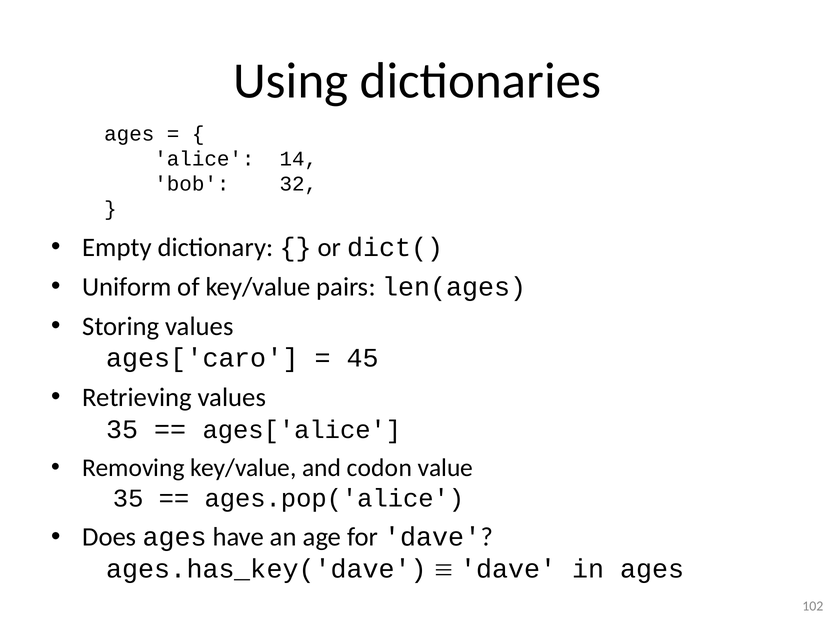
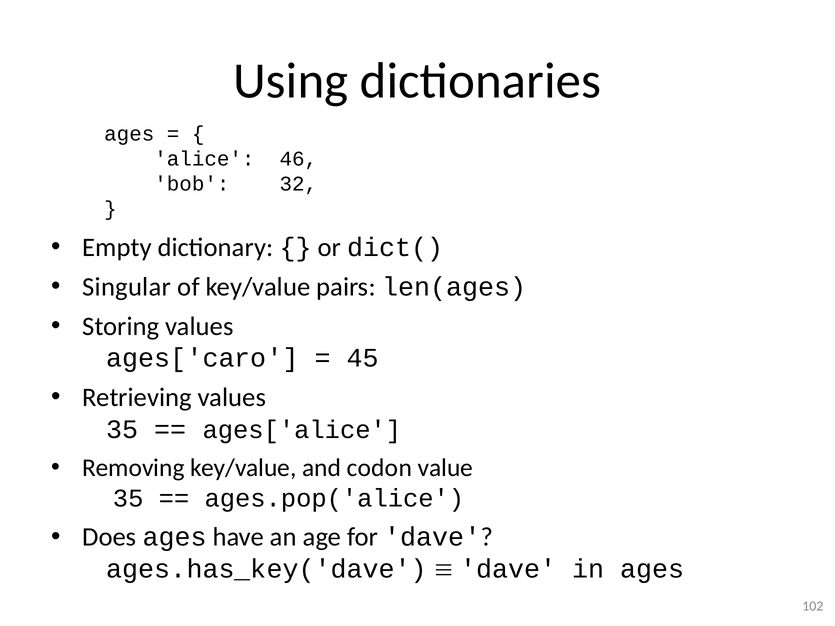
14: 14 -> 46 (298, 159)
Uniform: Uniform -> Singular (127, 287)
